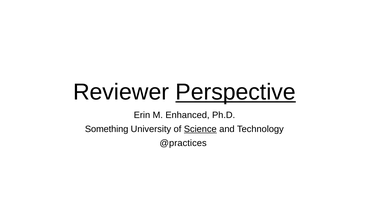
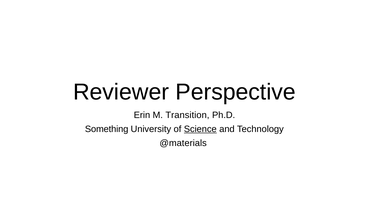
Perspective underline: present -> none (236, 92)
Enhanced: Enhanced -> Transition (187, 115)
@practices: @practices -> @materials (183, 143)
